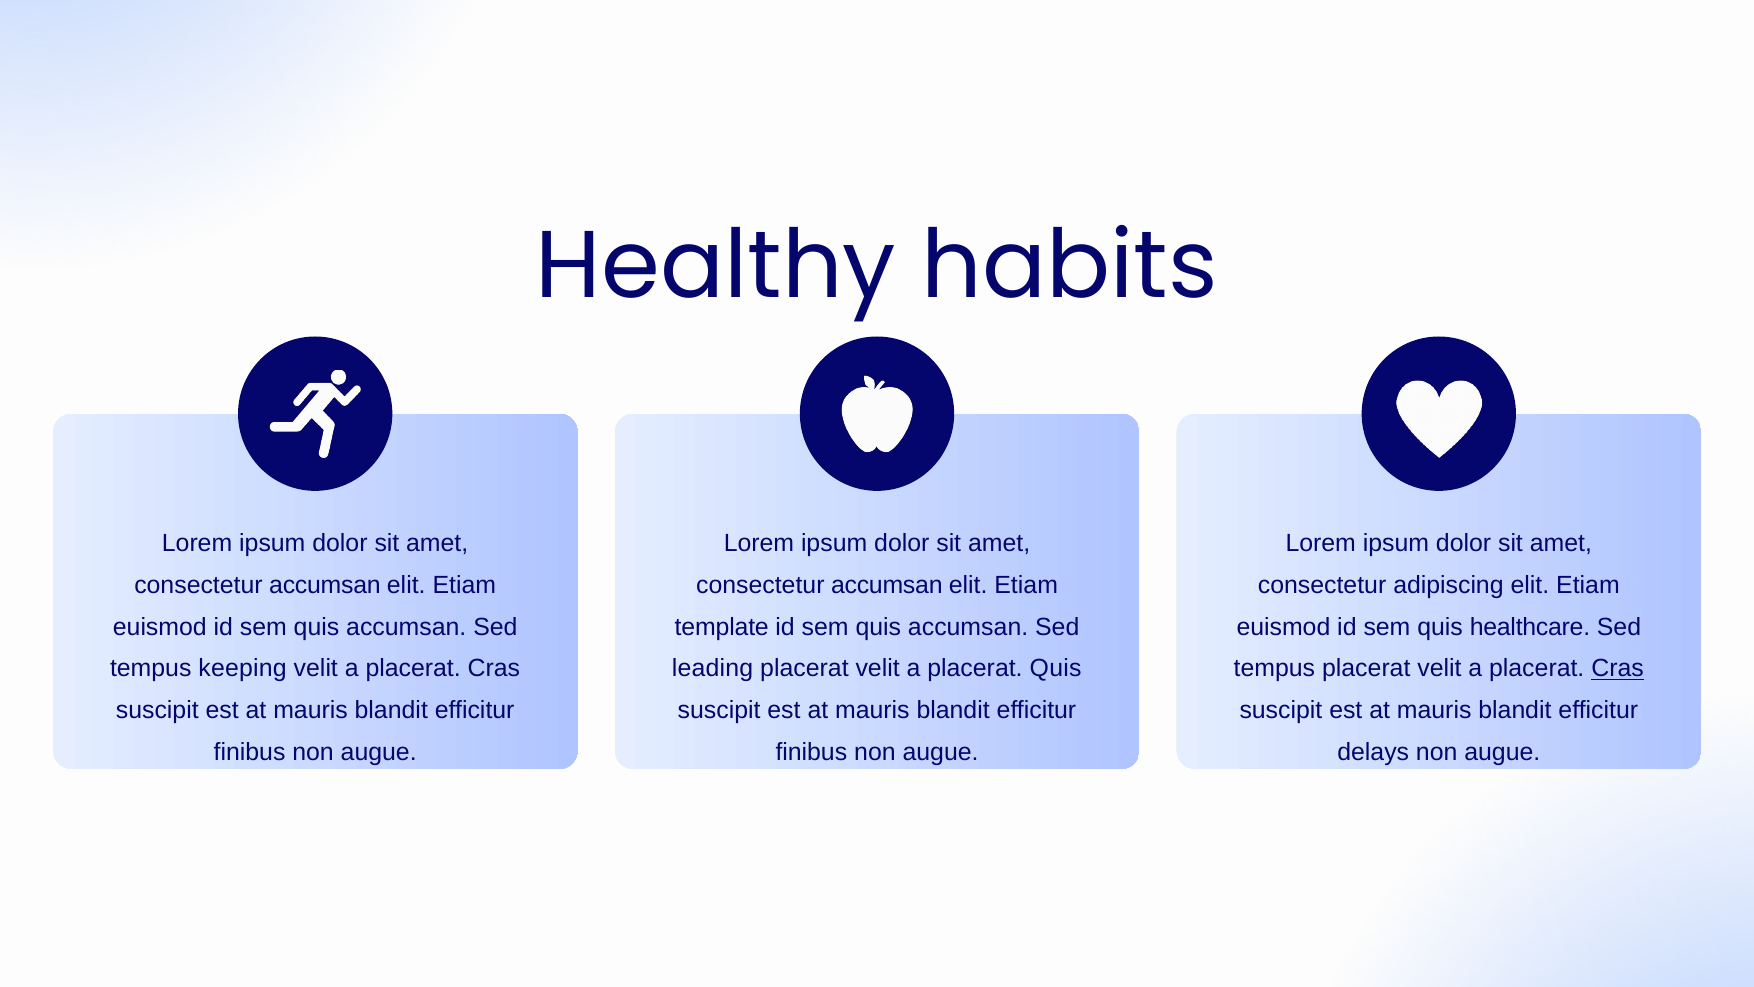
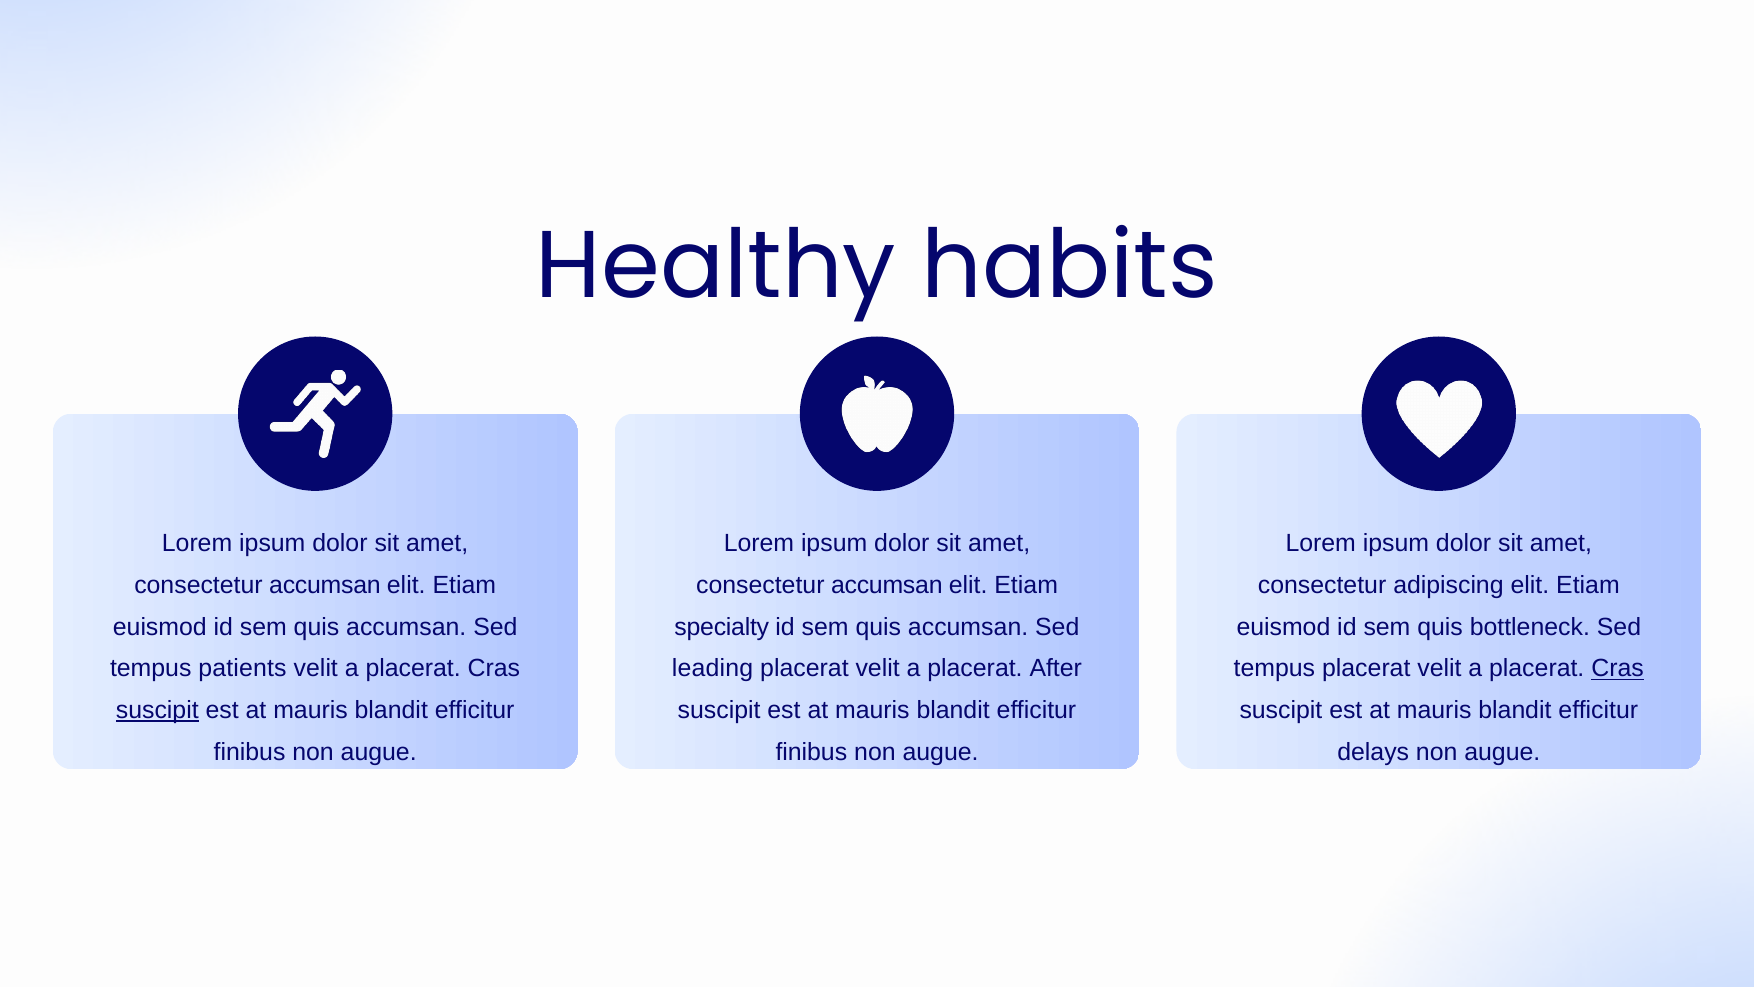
template: template -> specialty (722, 627)
healthcare: healthcare -> bottleneck (1530, 627)
keeping: keeping -> patients (243, 668)
placerat Quis: Quis -> After (1056, 668)
suscipit underline: none -> present (157, 710)
